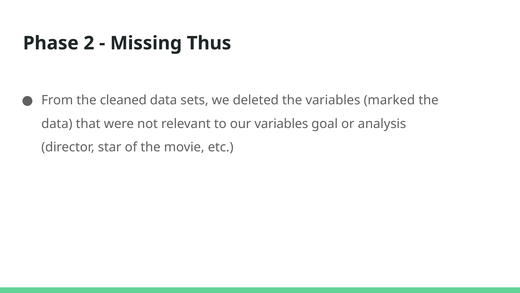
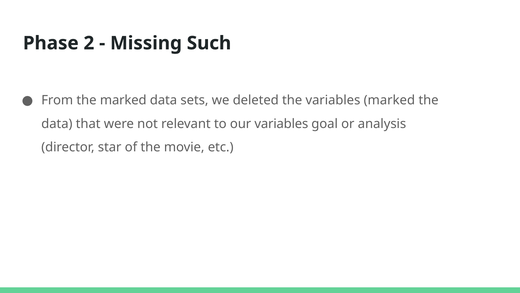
Thus: Thus -> Such (209, 43)
the cleaned: cleaned -> marked (123, 100)
